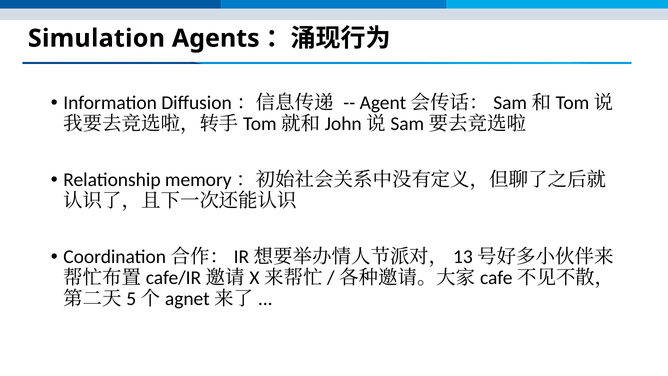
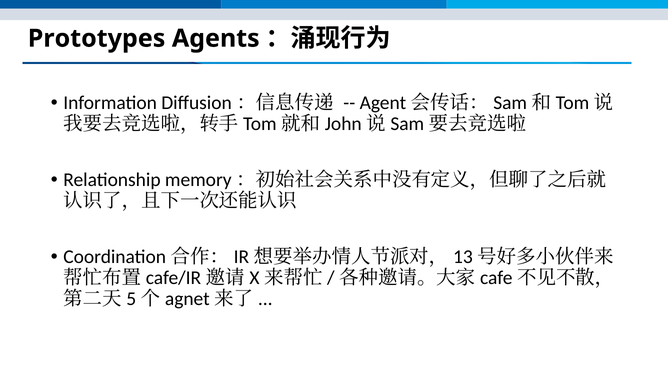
Simulation: Simulation -> Prototypes (97, 38)
